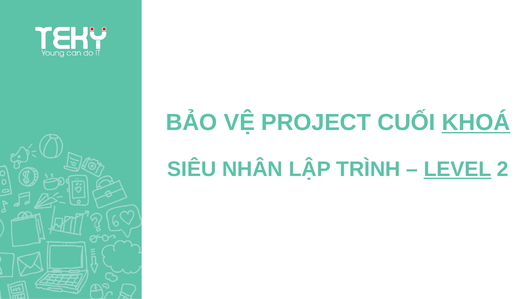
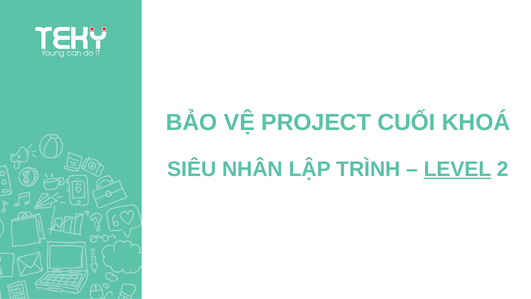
KHOÁ underline: present -> none (476, 122)
